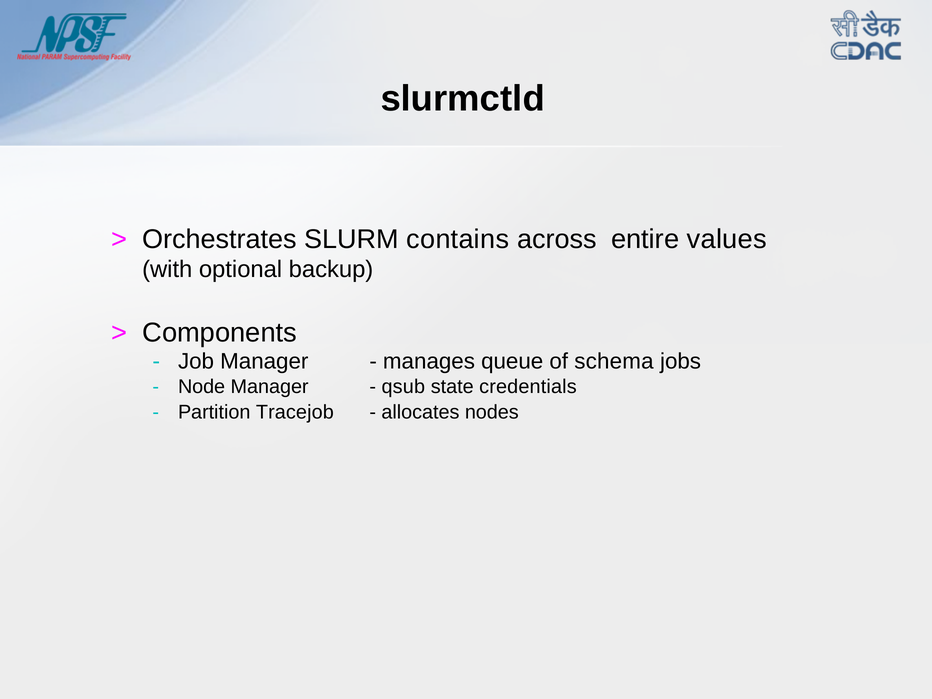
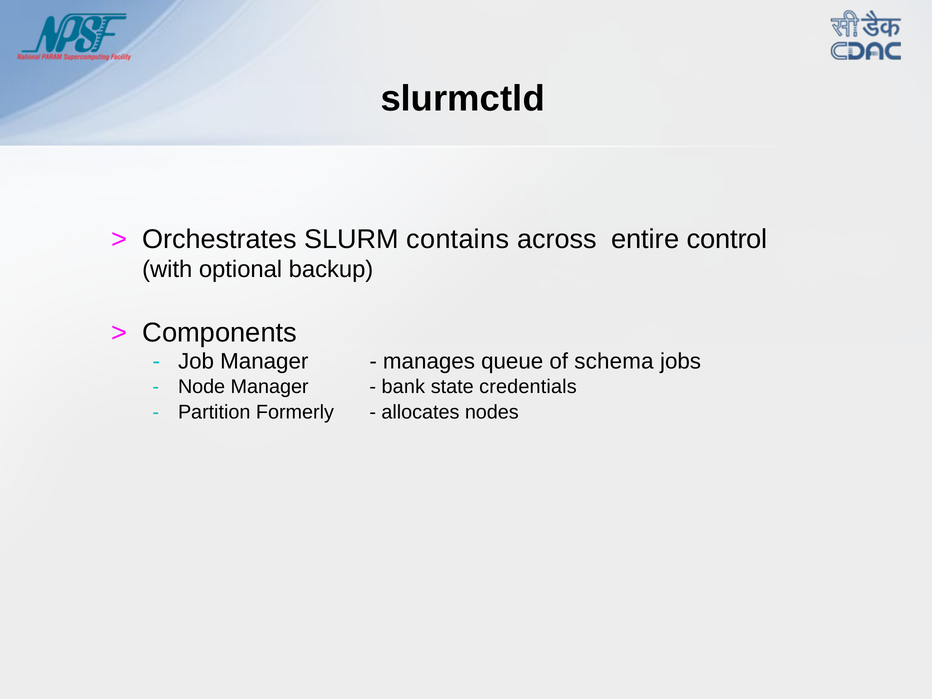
values: values -> control (727, 239)
qsub: qsub -> bank (403, 387)
Tracejob: Tracejob -> Formerly (295, 412)
